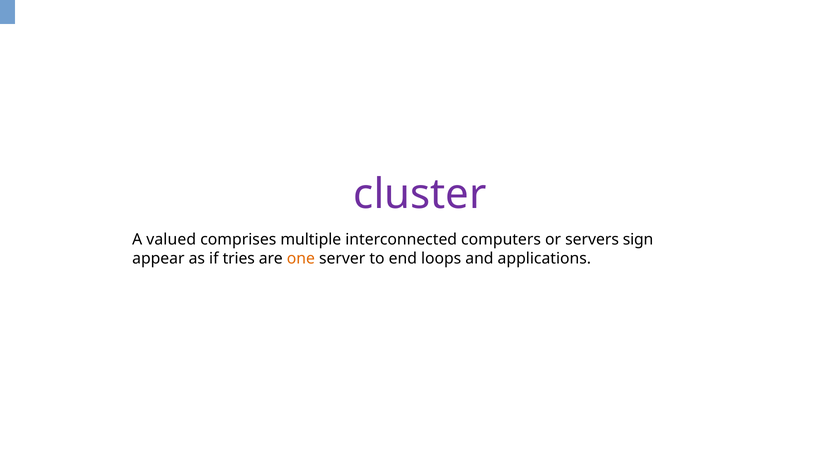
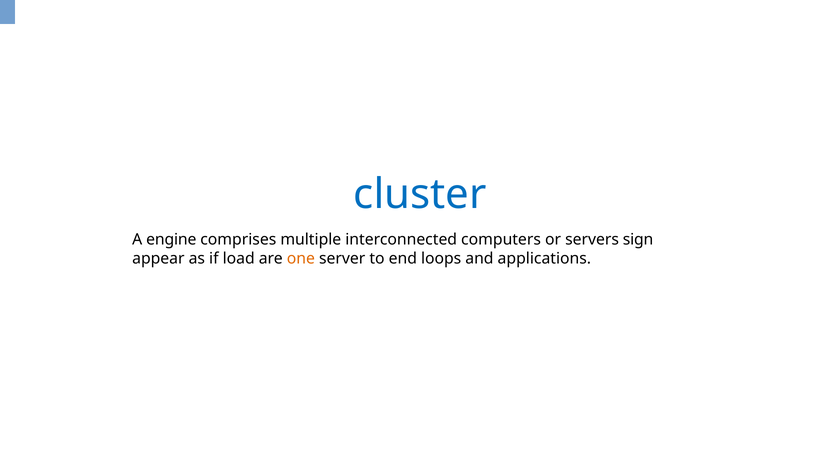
cluster colour: purple -> blue (420, 194)
valued: valued -> engine (171, 239)
tries: tries -> load (239, 258)
